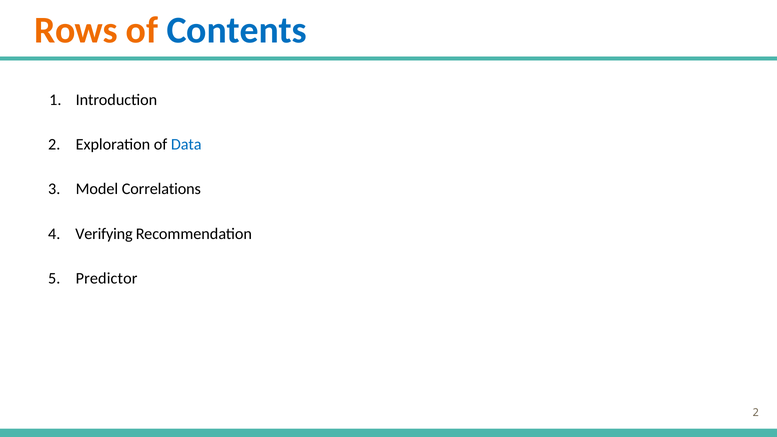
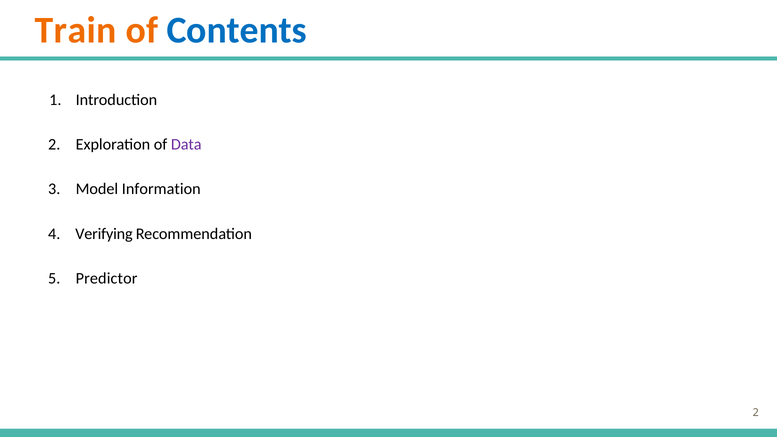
Rows: Rows -> Train (76, 30)
Data colour: blue -> purple (186, 144)
Correlations: Correlations -> Information (161, 189)
